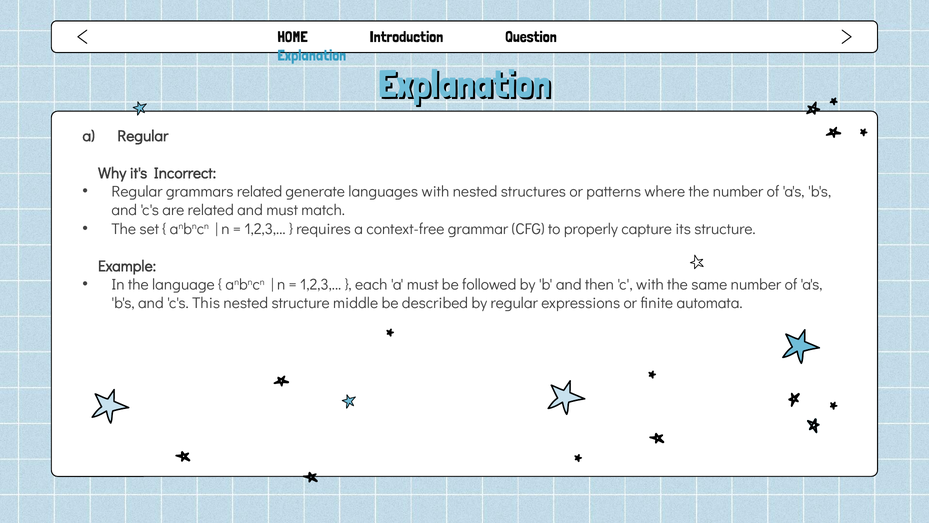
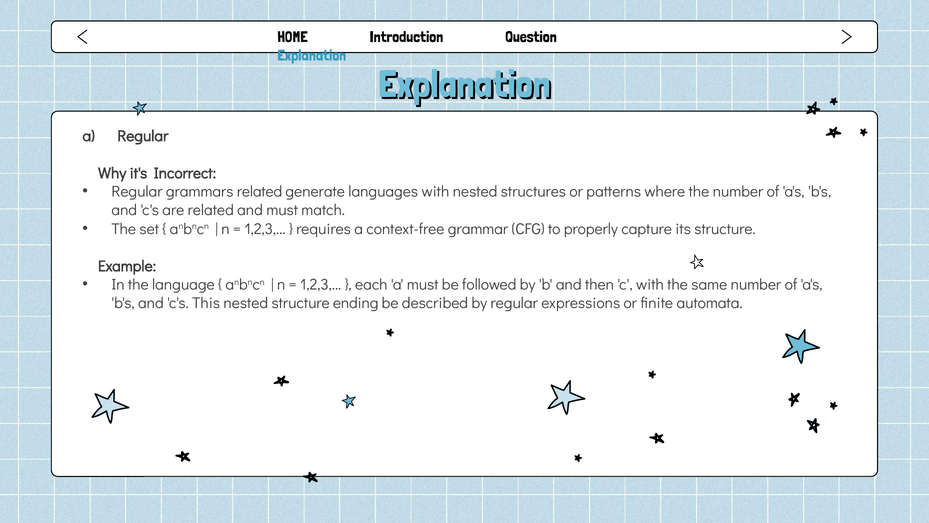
middle: middle -> ending (356, 303)
